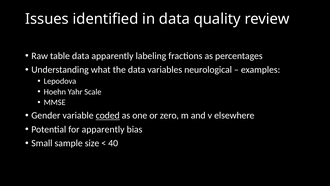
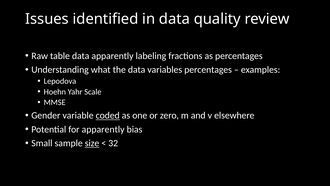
variables neurological: neurological -> percentages (208, 70)
size underline: none -> present (92, 143)
40: 40 -> 32 (113, 143)
